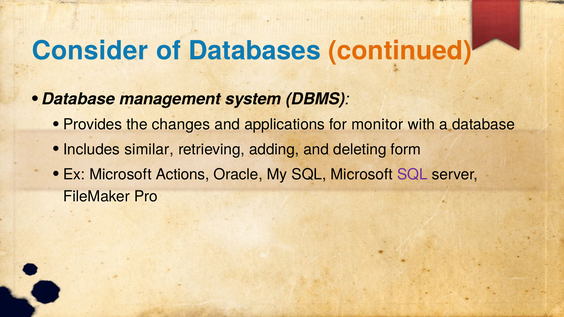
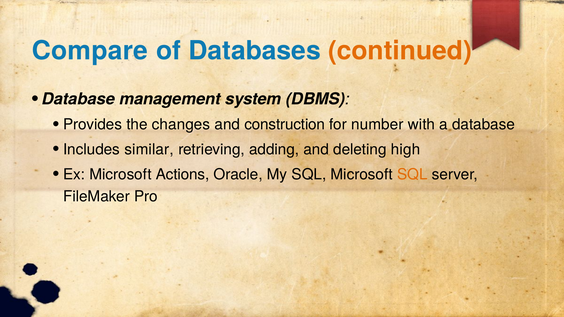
Consider: Consider -> Compare (90, 51)
applications: applications -> construction (285, 125)
monitor: monitor -> number (377, 125)
form: form -> high (406, 150)
SQL colour: purple -> orange (412, 175)
